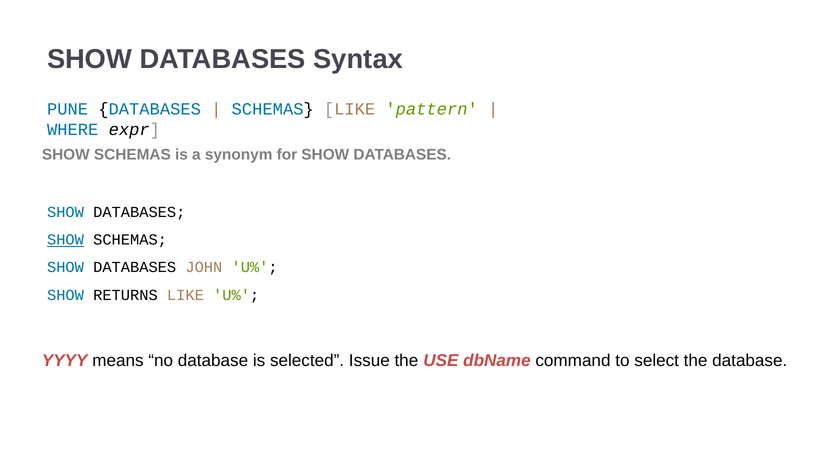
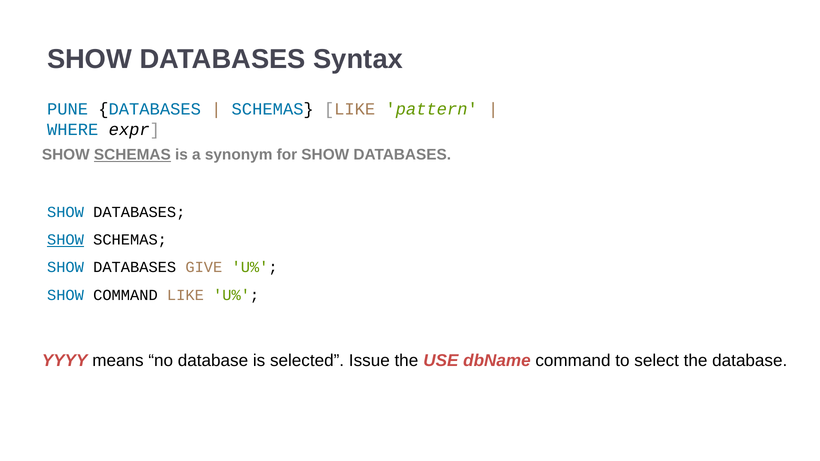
SCHEMAS underline: none -> present (132, 155)
JOHN: JOHN -> GIVE (204, 268)
SHOW RETURNS: RETURNS -> COMMAND (125, 295)
